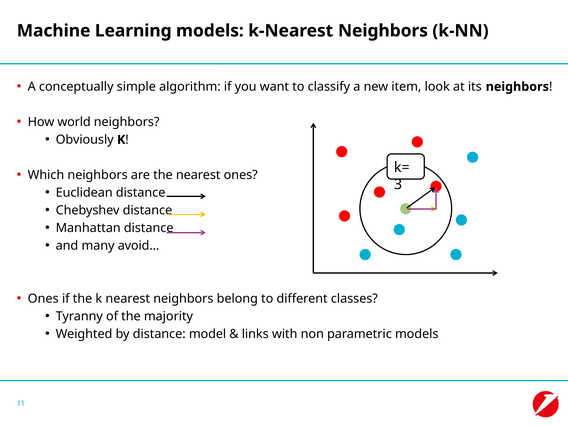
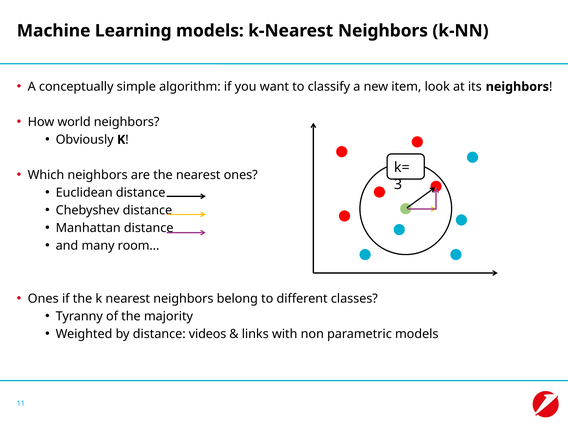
avoid…: avoid… -> room… (139, 246)
model: model -> videos (208, 334)
